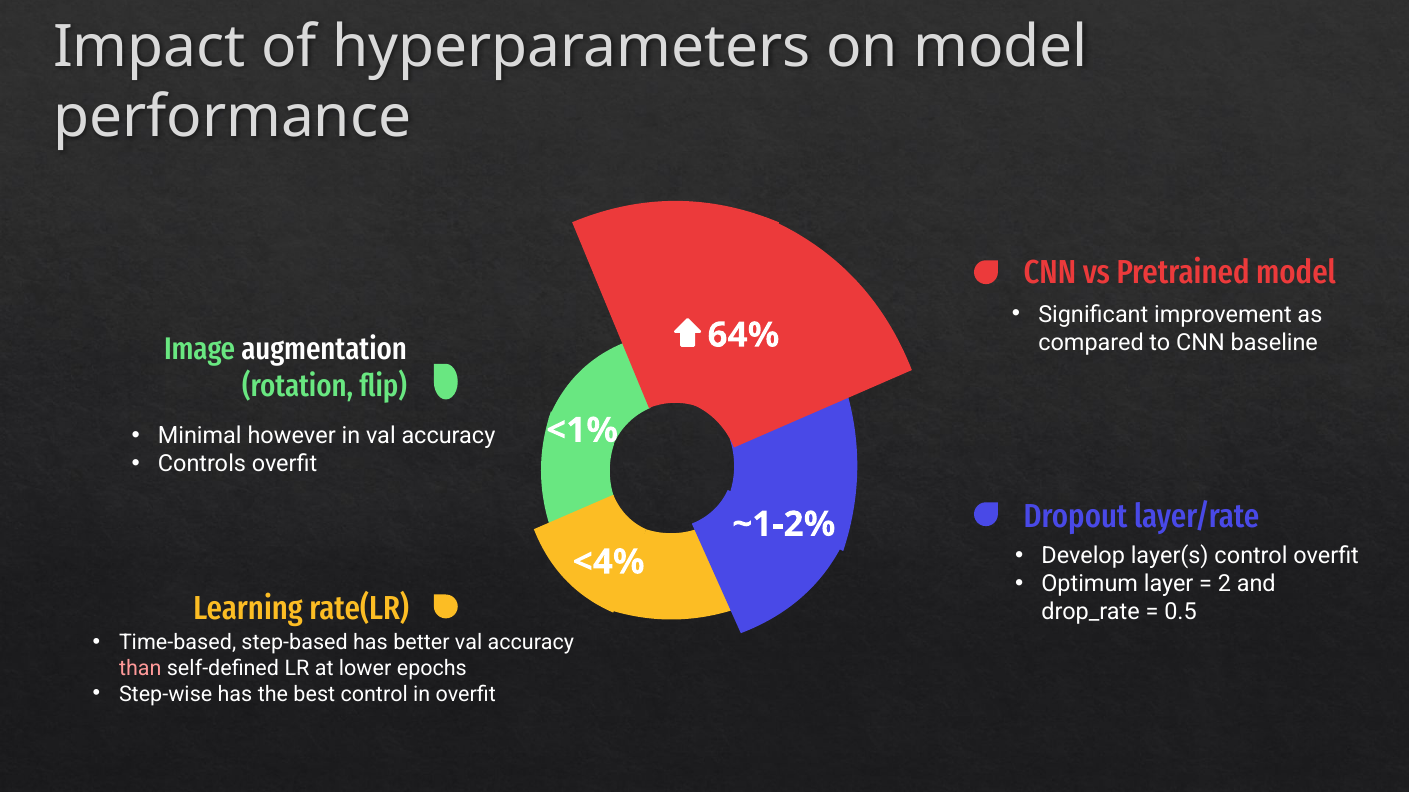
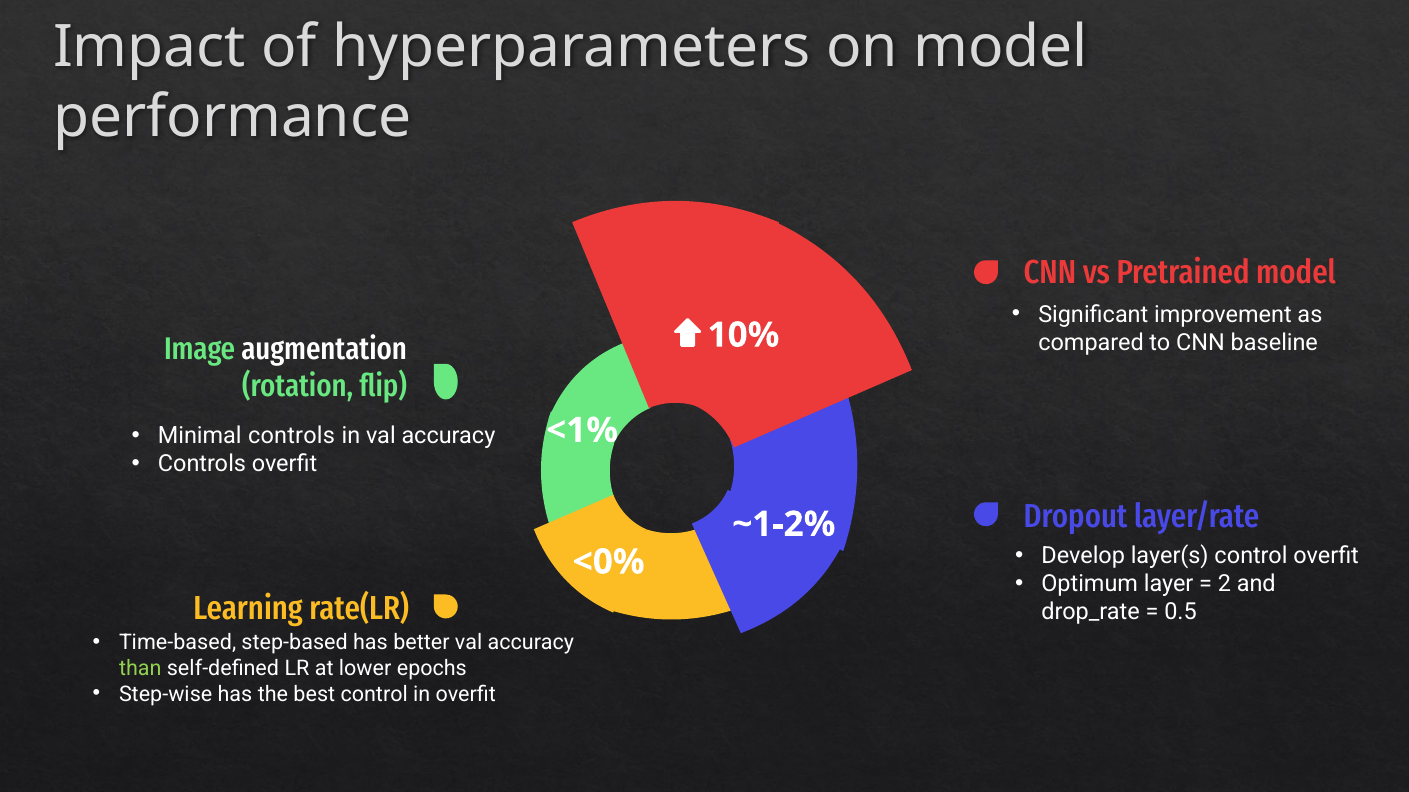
64%: 64% -> 10% (743, 335)
Minimal however: however -> controls (292, 436)
<4%: <4% -> <0% (609, 562)
than colour: pink -> light green (140, 669)
